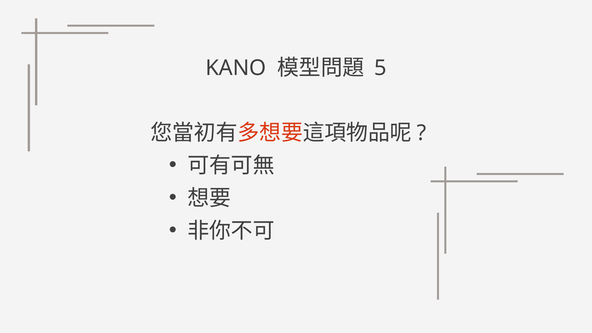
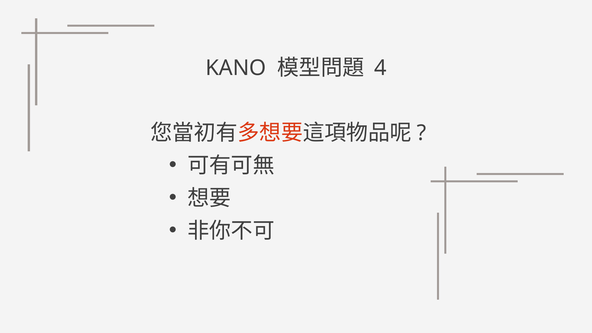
5: 5 -> 4 (380, 68)
